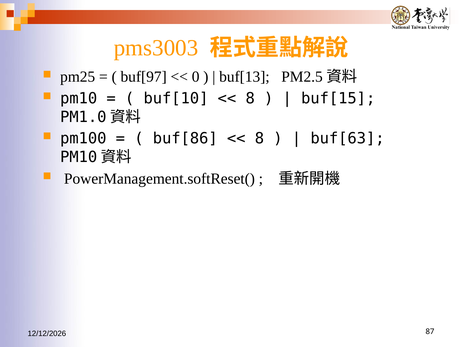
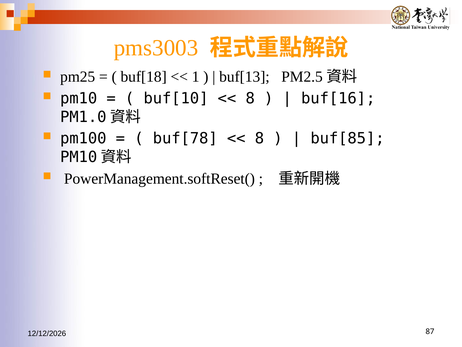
buf[97: buf[97 -> buf[18 (144, 77)
0: 0 -> 1 (196, 77)
buf[15: buf[15 -> buf[16 (338, 98)
buf[86: buf[86 -> buf[78 (185, 138)
buf[63: buf[63 -> buf[85 (347, 138)
